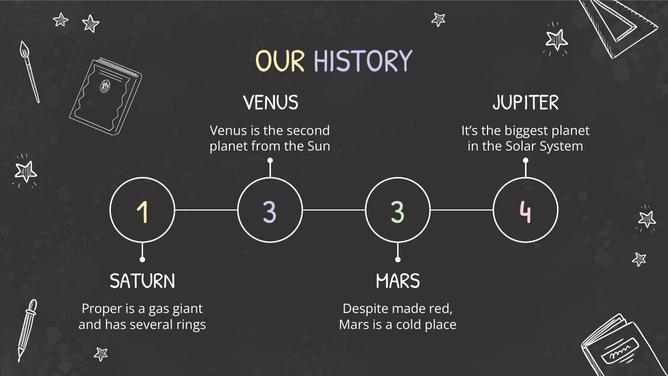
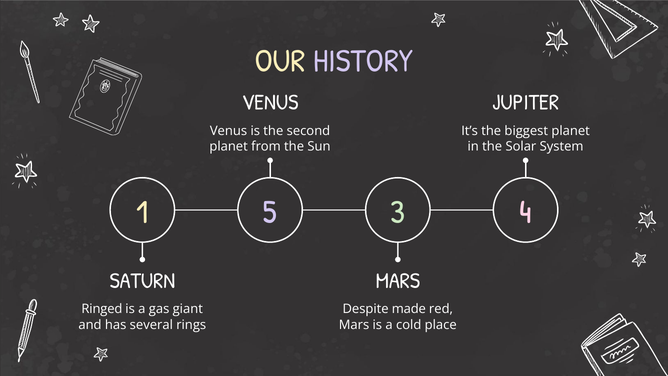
1 3: 3 -> 5 (270, 212)
Proper: Proper -> Ringed (102, 309)
